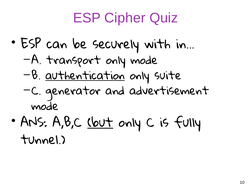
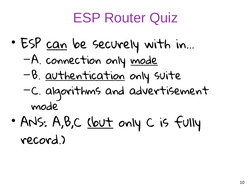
Cipher: Cipher -> Router (125, 18)
can underline: none -> present (57, 44)
transport: transport -> connection (74, 60)
mode underline: none -> present (144, 60)
generator: generator -> algorithms (73, 91)
tunnel: tunnel -> record (43, 140)
